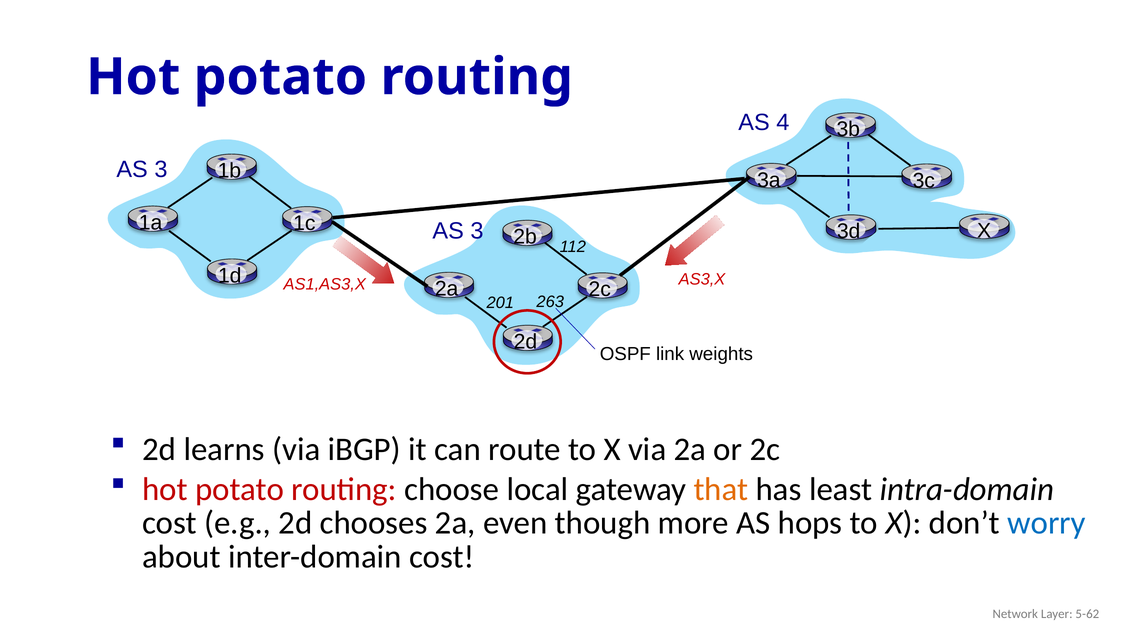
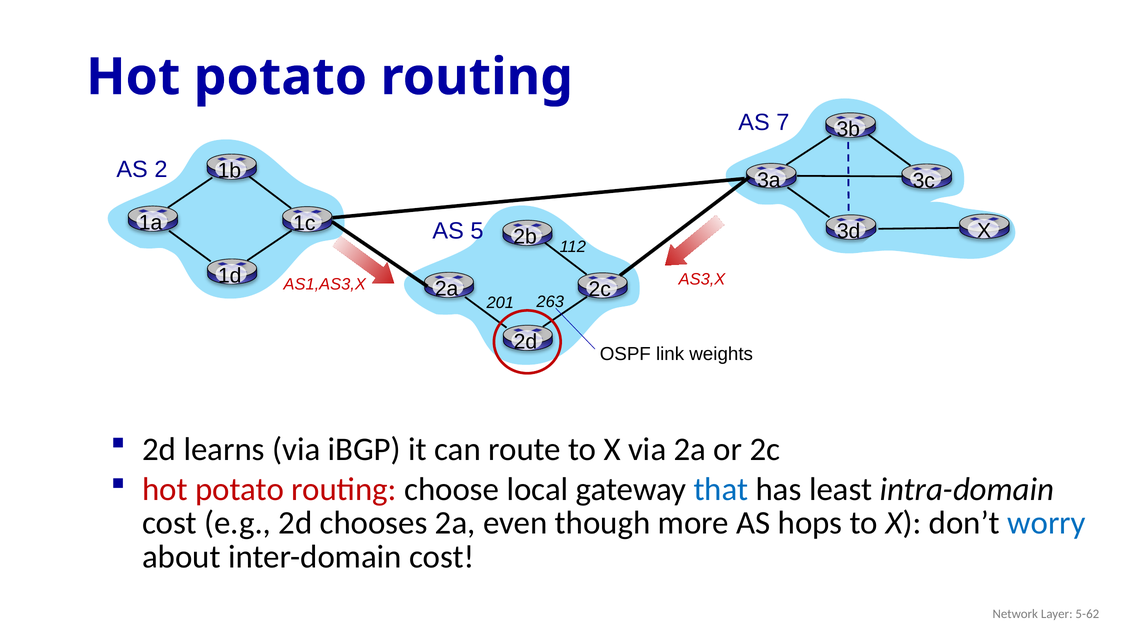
4: 4 -> 7 (783, 122)
3: 3 -> 2 (161, 170)
3: 3 -> 5 (477, 231)
that colour: orange -> blue (721, 490)
